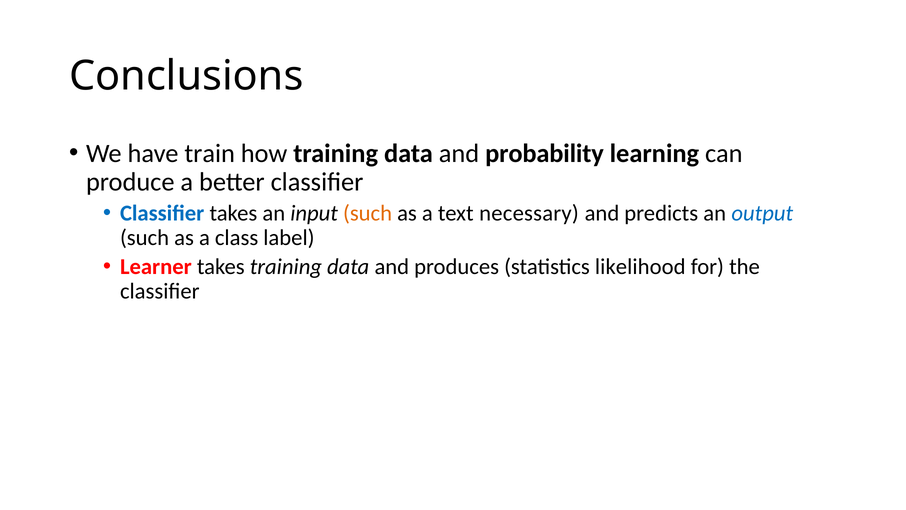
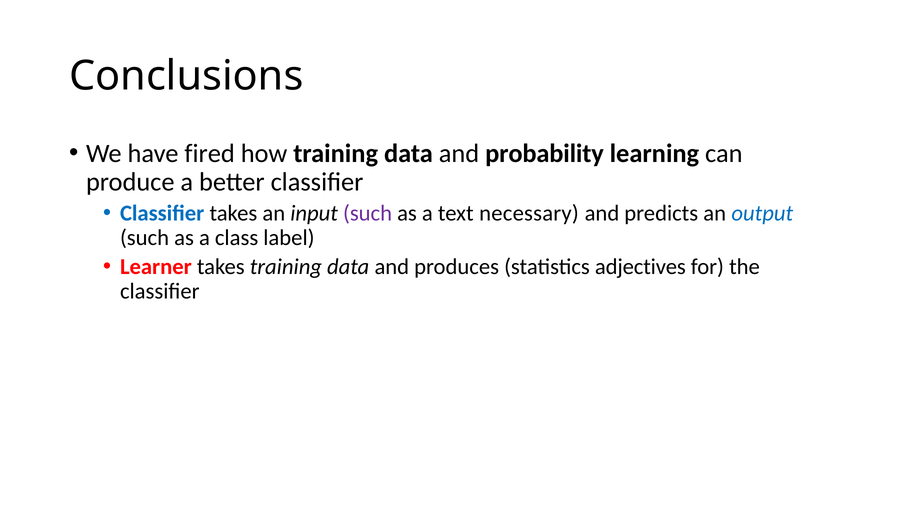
train: train -> fired (210, 153)
such colour: orange -> purple (368, 213)
likelihood: likelihood -> adjectives (640, 267)
